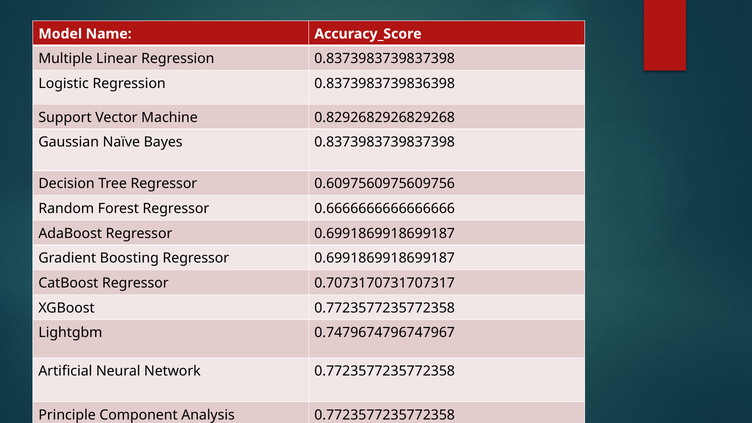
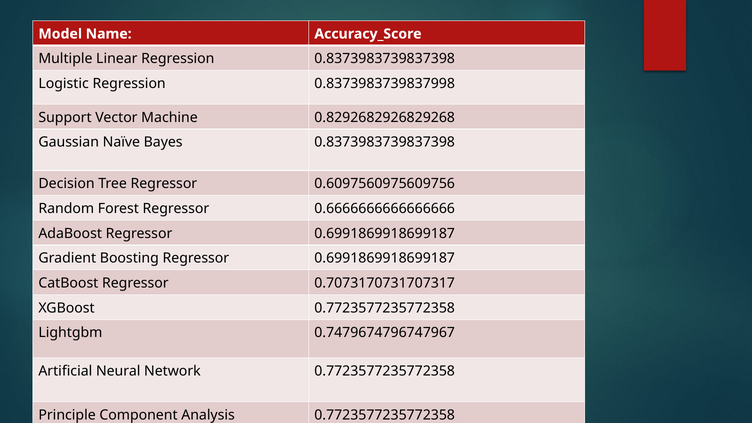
0.8373983739836398: 0.8373983739836398 -> 0.8373983739837998 (385, 84)
